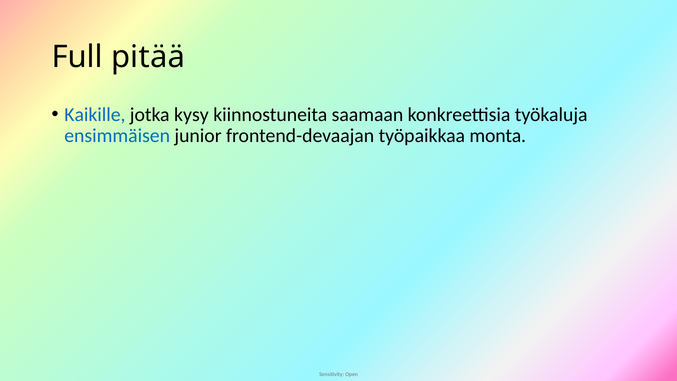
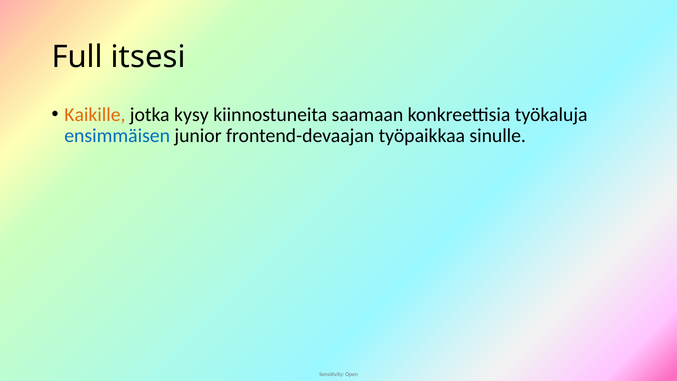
pitää: pitää -> itsesi (148, 57)
Kaikille colour: blue -> orange (95, 114)
monta: monta -> sinulle (498, 136)
